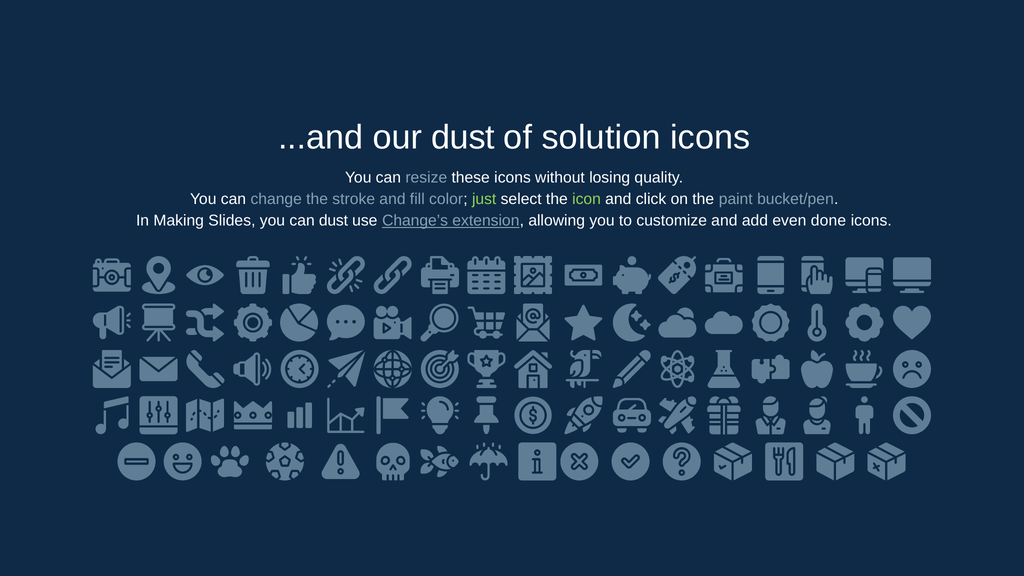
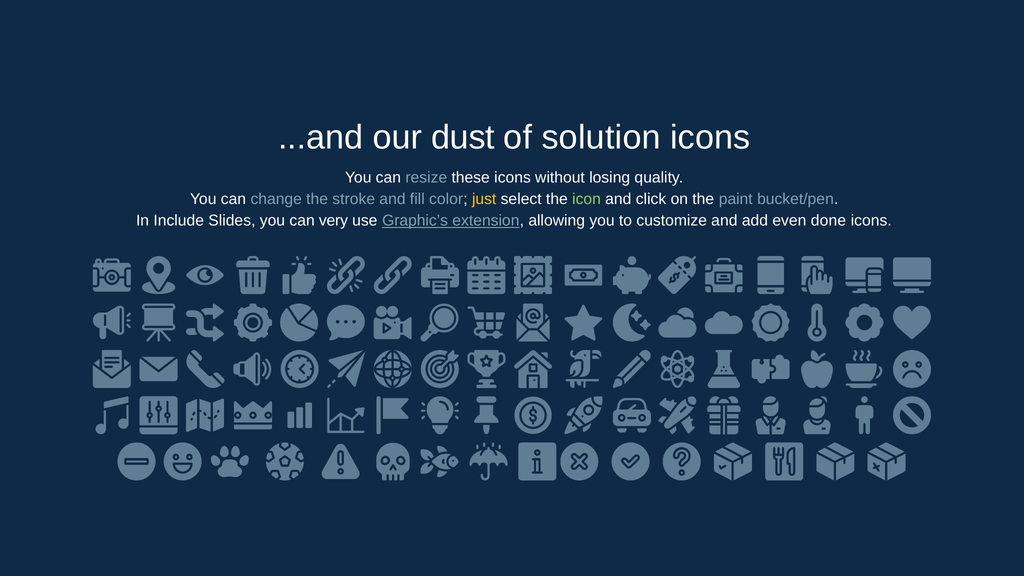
just colour: light green -> yellow (484, 199)
Making: Making -> Include (179, 221)
can dust: dust -> very (333, 221)
Change’s: Change’s -> Graphic’s (415, 221)
